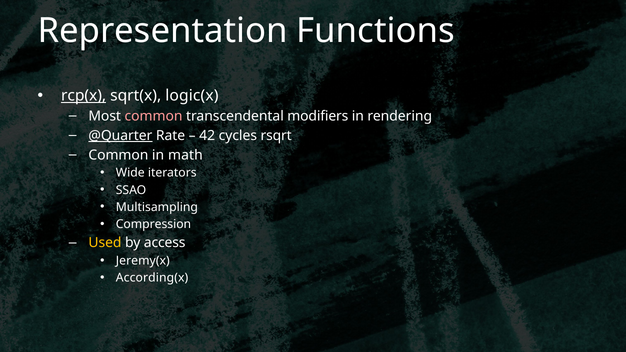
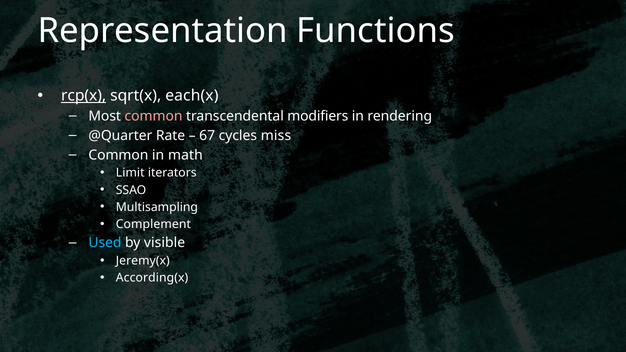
logic(x: logic(x -> each(x (192, 96)
@Quarter underline: present -> none (120, 136)
42: 42 -> 67 (207, 136)
rsqrt: rsqrt -> miss (276, 136)
Wide: Wide -> Limit (130, 173)
Compression: Compression -> Complement (153, 224)
Used colour: yellow -> light blue (105, 243)
access: access -> visible (165, 243)
